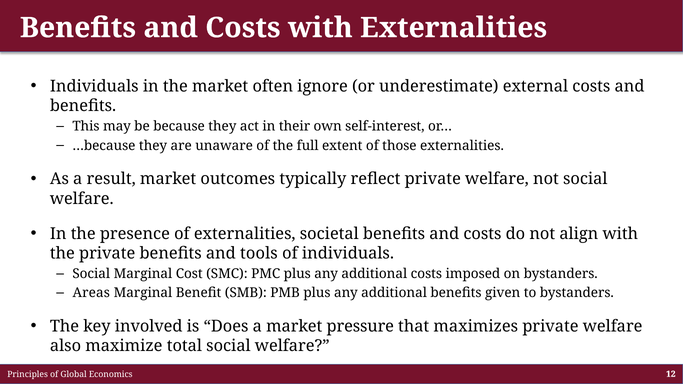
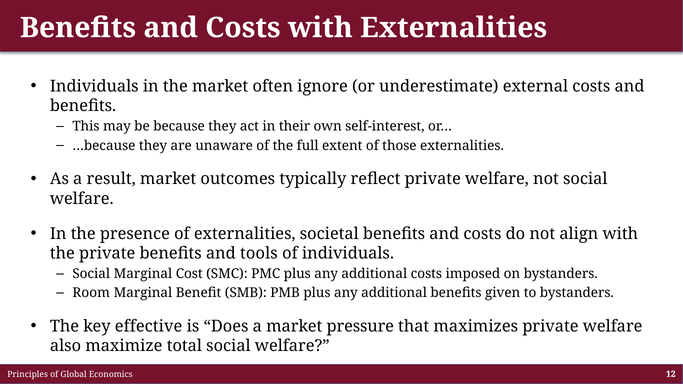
Areas: Areas -> Room (91, 293)
involved: involved -> effective (149, 327)
